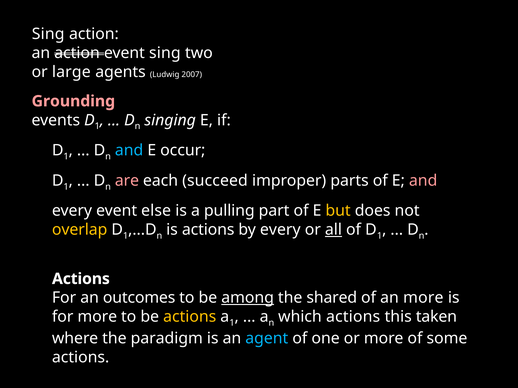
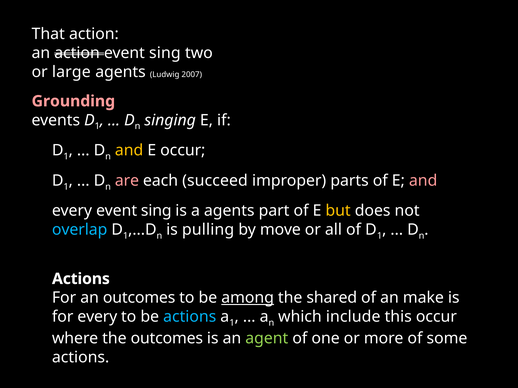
Sing: Sing -> That (48, 34)
and colour: light blue -> yellow (129, 151)
every event else: else -> sing (156, 211)
a pulling: pulling -> agents (229, 211)
overlap colour: yellow -> light blue (80, 230)
is actions: actions -> pulling (208, 230)
by every: every -> move (280, 230)
all underline: present -> none (333, 230)
an more: more -> make (423, 298)
for more: more -> every (97, 317)
actions colour: yellow -> light blue (190, 317)
which actions: actions -> include (353, 317)
this taken: taken -> occur (436, 317)
the paradigm: paradigm -> outcomes (167, 339)
agent colour: light blue -> light green (267, 339)
